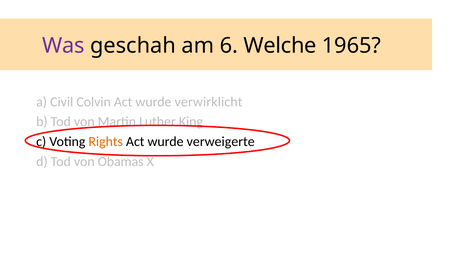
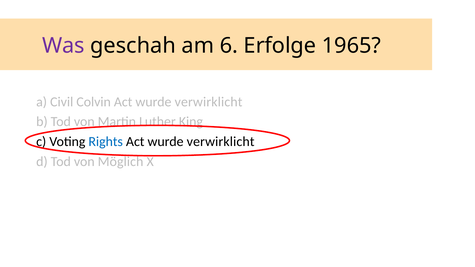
Welche: Welche -> Erfolge (280, 46)
Rights colour: orange -> blue (106, 142)
verweigerte: verweigerte -> verwirklicht (221, 142)
Obamas: Obamas -> Möglich (121, 162)
